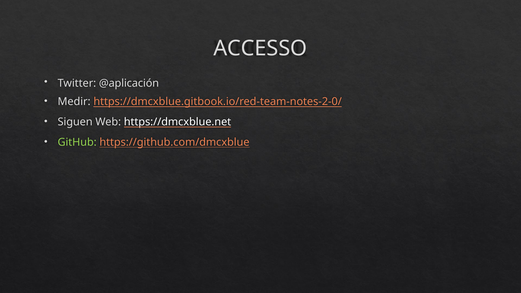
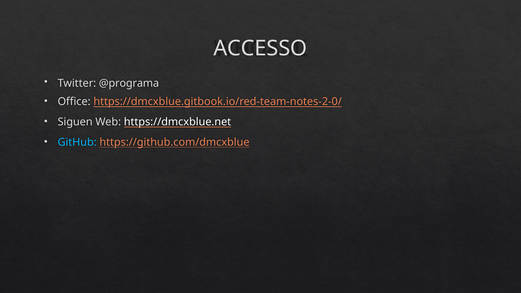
@aplicación: @aplicación -> @programa (129, 83)
Medir: Medir -> Office (74, 102)
GitHub colour: light green -> light blue (77, 142)
